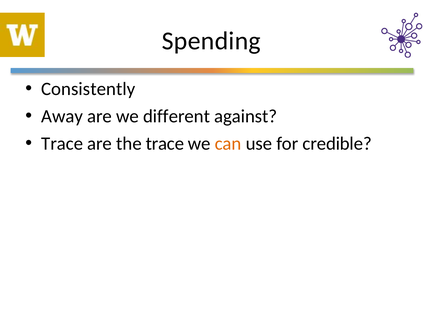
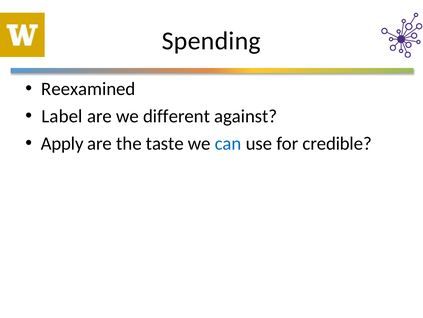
Consistently: Consistently -> Reexamined (88, 89)
Away: Away -> Label (62, 116)
Trace: Trace -> Apply (62, 143)
the trace: trace -> taste (165, 143)
can colour: orange -> blue (228, 143)
